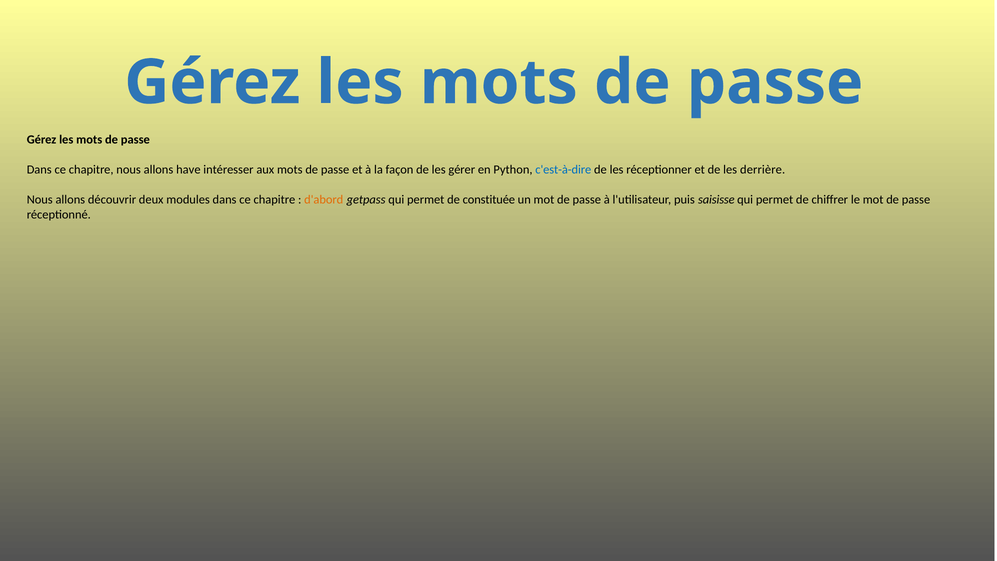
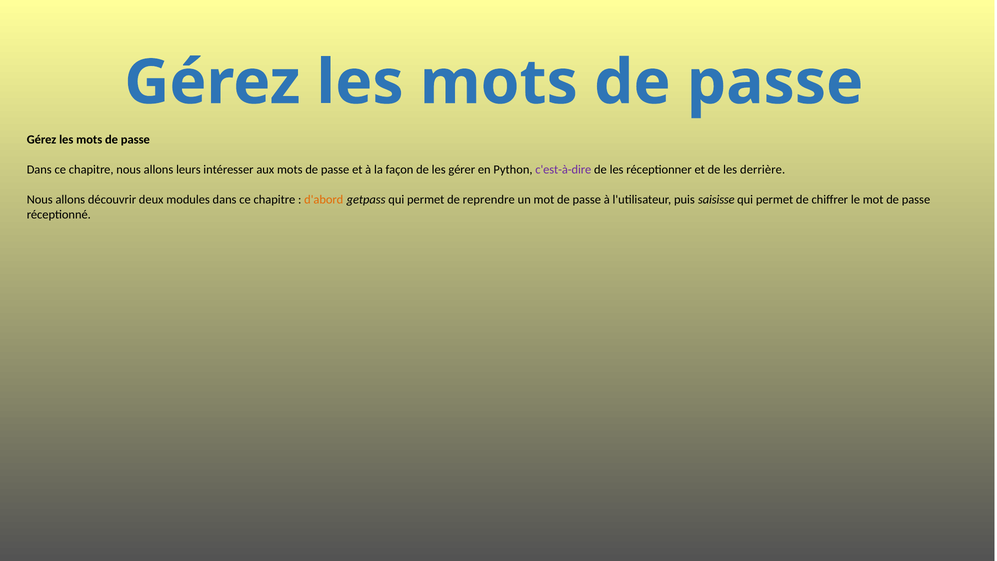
have: have -> leurs (188, 169)
c'est-à-dire colour: blue -> purple (563, 169)
constituée: constituée -> reprendre (489, 199)
